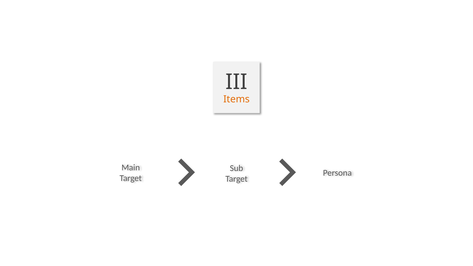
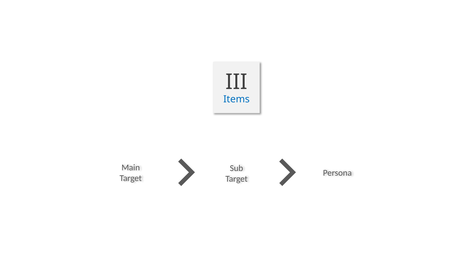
Items colour: orange -> blue (236, 99)
